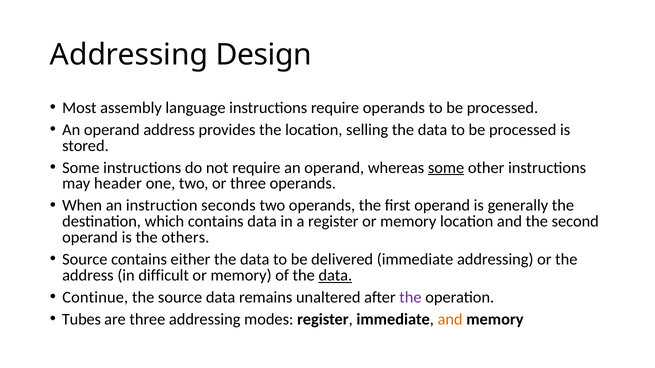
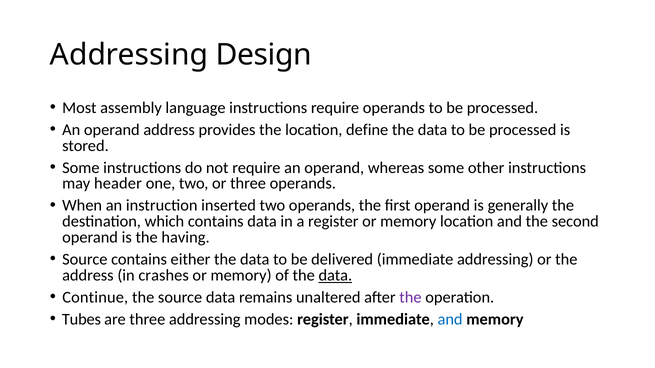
selling: selling -> define (367, 130)
some underline: present -> none (446, 168)
seconds: seconds -> inserted (229, 206)
others: others -> having (186, 238)
difficult: difficult -> crashes (164, 276)
and colour: orange -> blue (450, 320)
